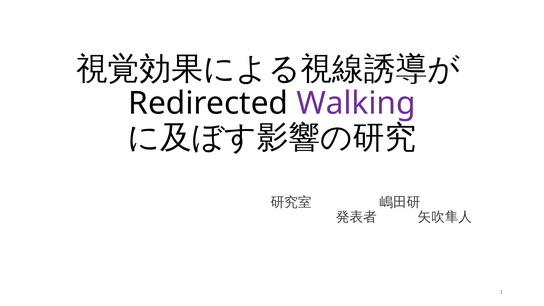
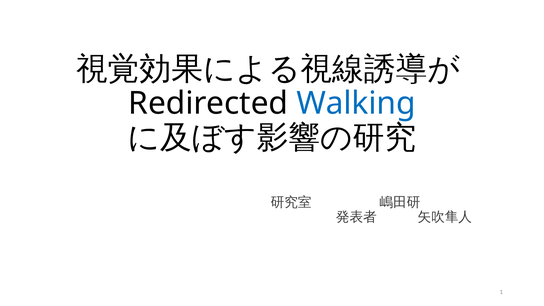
Walking colour: purple -> blue (356, 103)
